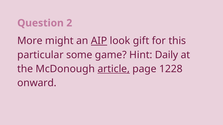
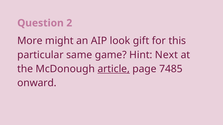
AIP underline: present -> none (99, 41)
some: some -> same (79, 55)
Daily: Daily -> Next (166, 55)
1228: 1228 -> 7485 (171, 69)
